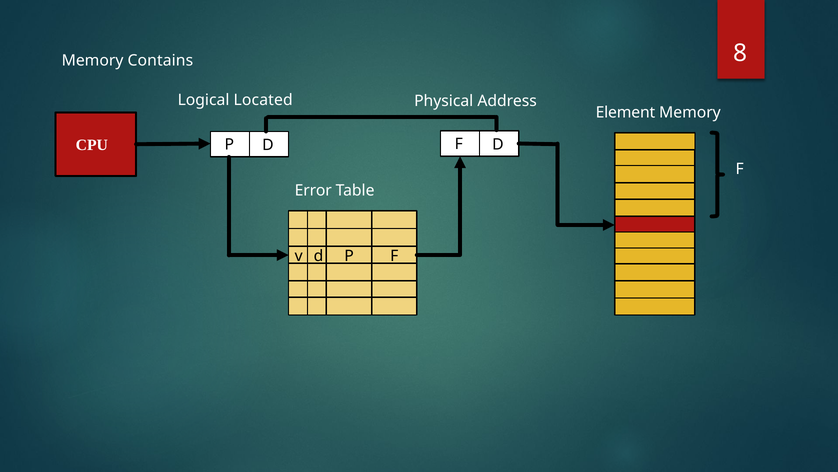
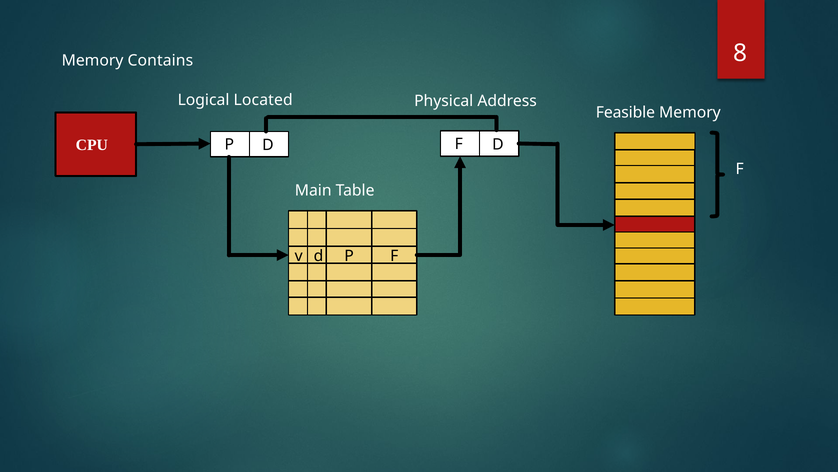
Element: Element -> Feasible (625, 112)
Error: Error -> Main (313, 190)
